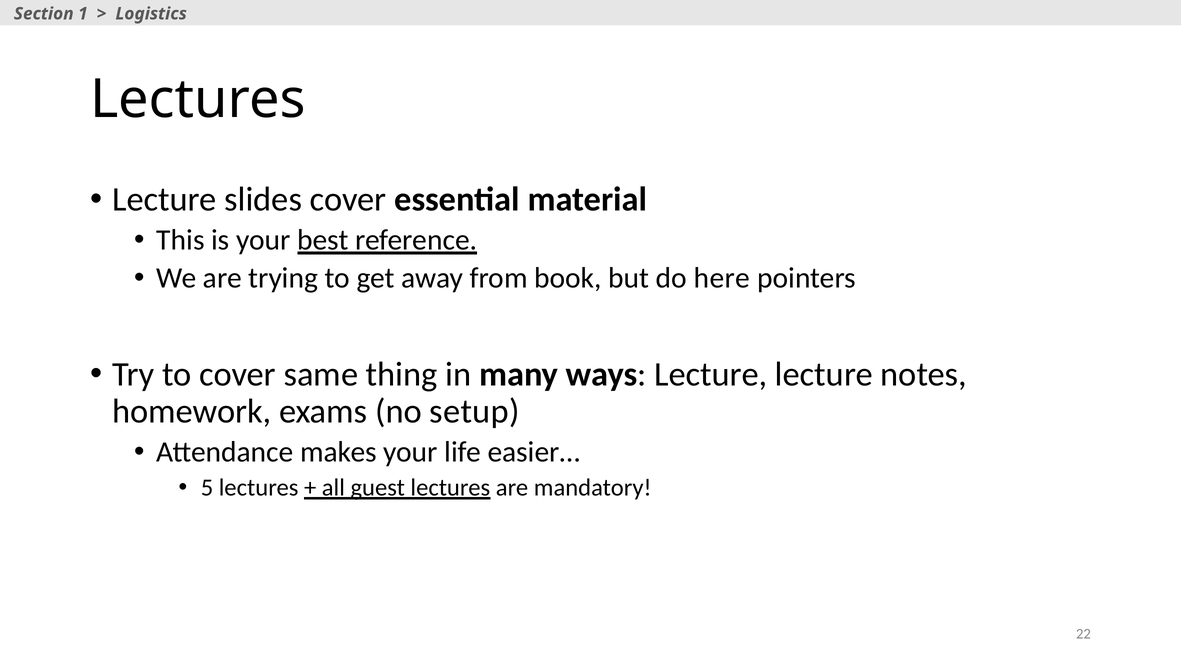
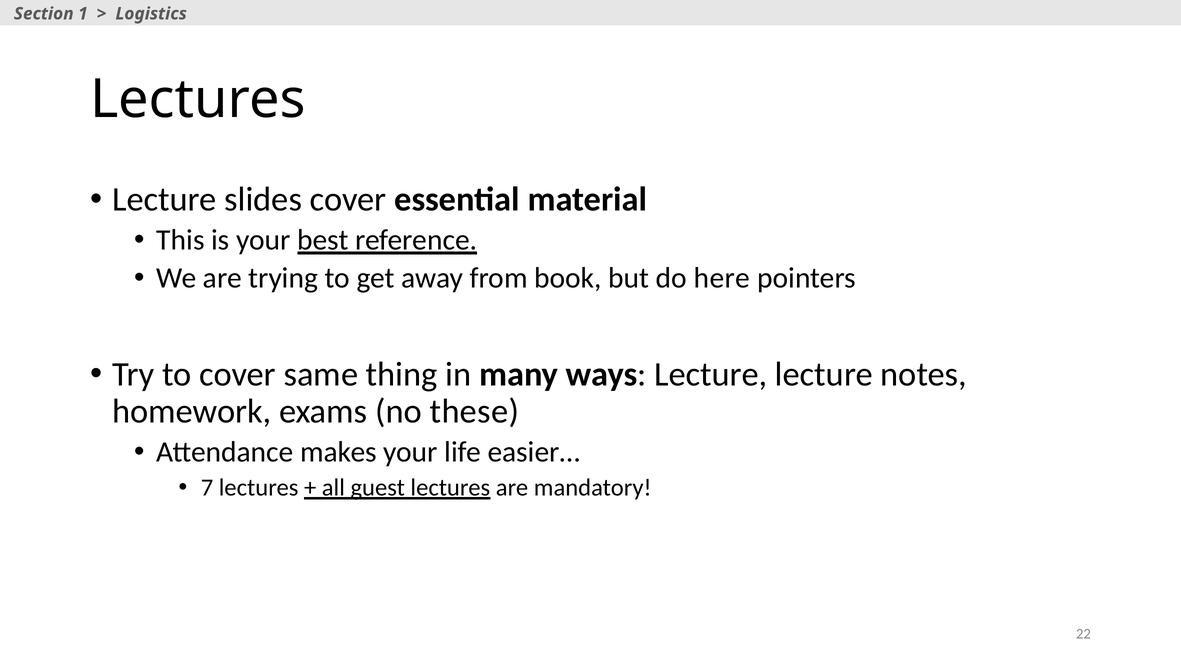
setup: setup -> these (474, 412)
5: 5 -> 7 (207, 488)
